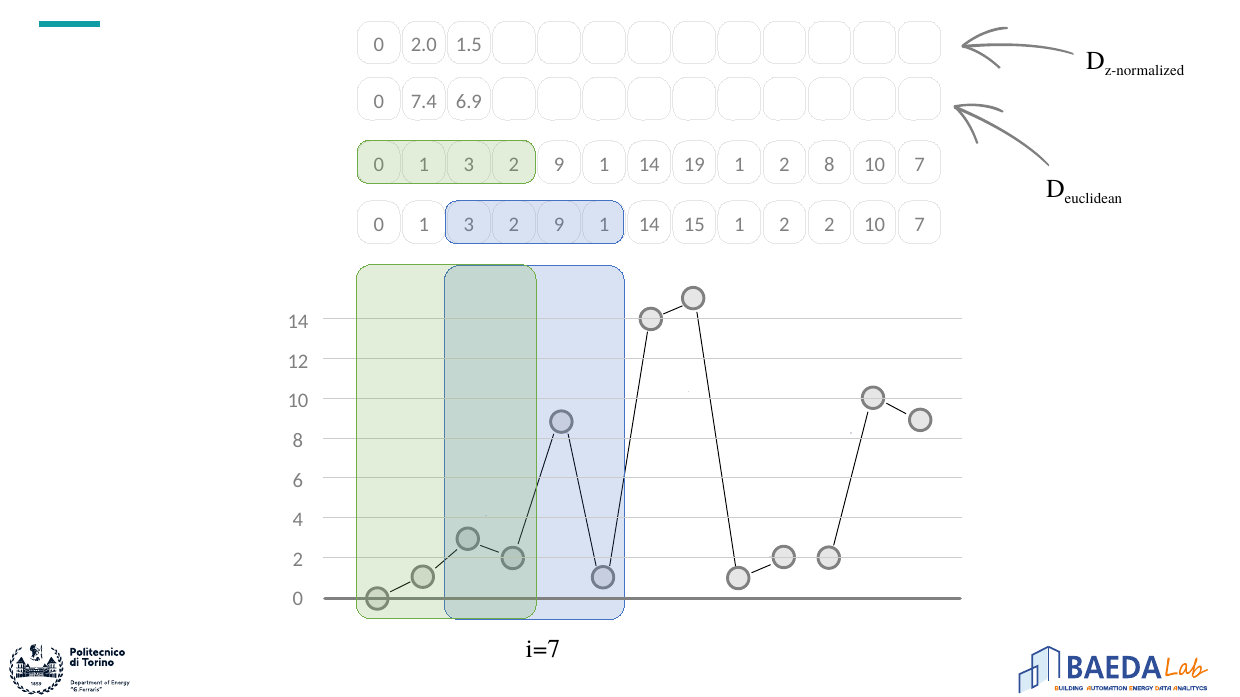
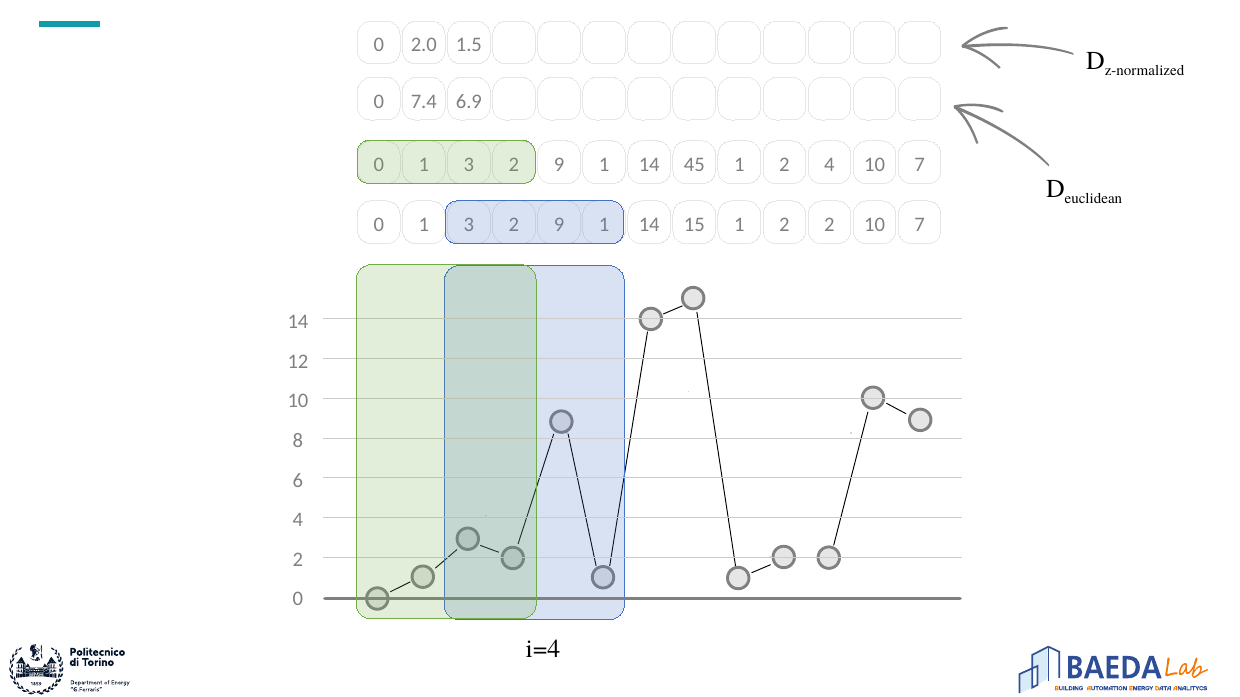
19: 19 -> 45 (694, 165)
2 8: 8 -> 4 (829, 165)
i=7: i=7 -> i=4 (543, 650)
